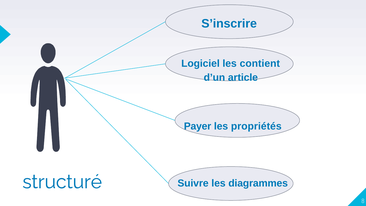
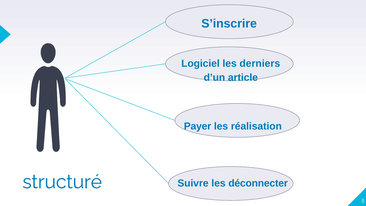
contient: contient -> derniers (260, 63)
propriétés: propriétés -> réalisation (256, 126)
diagrammes: diagrammes -> déconnecter (258, 183)
